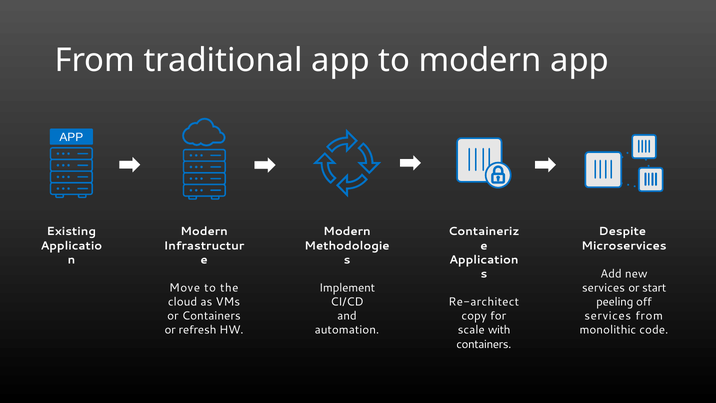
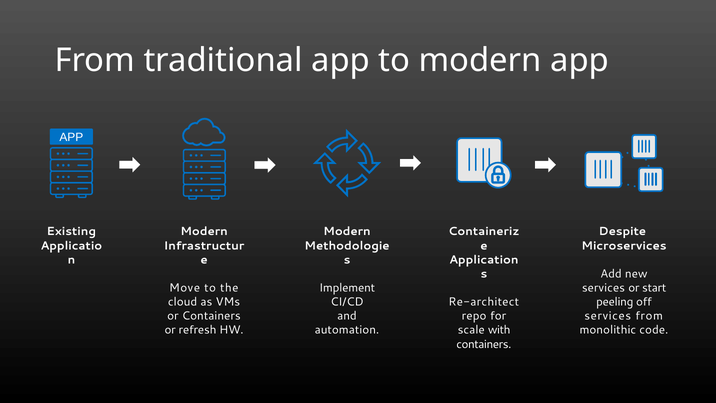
copy: copy -> repo (474, 316)
